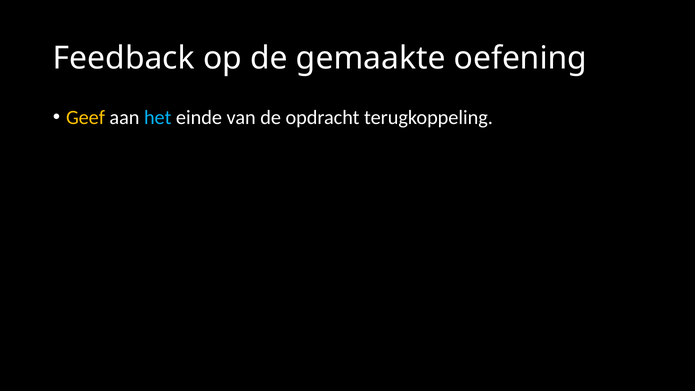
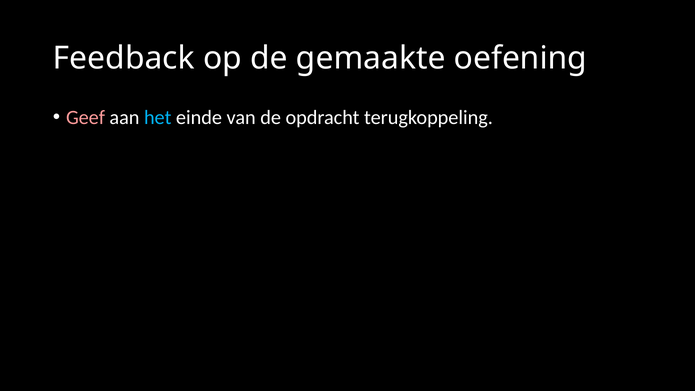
Geef colour: yellow -> pink (85, 118)
